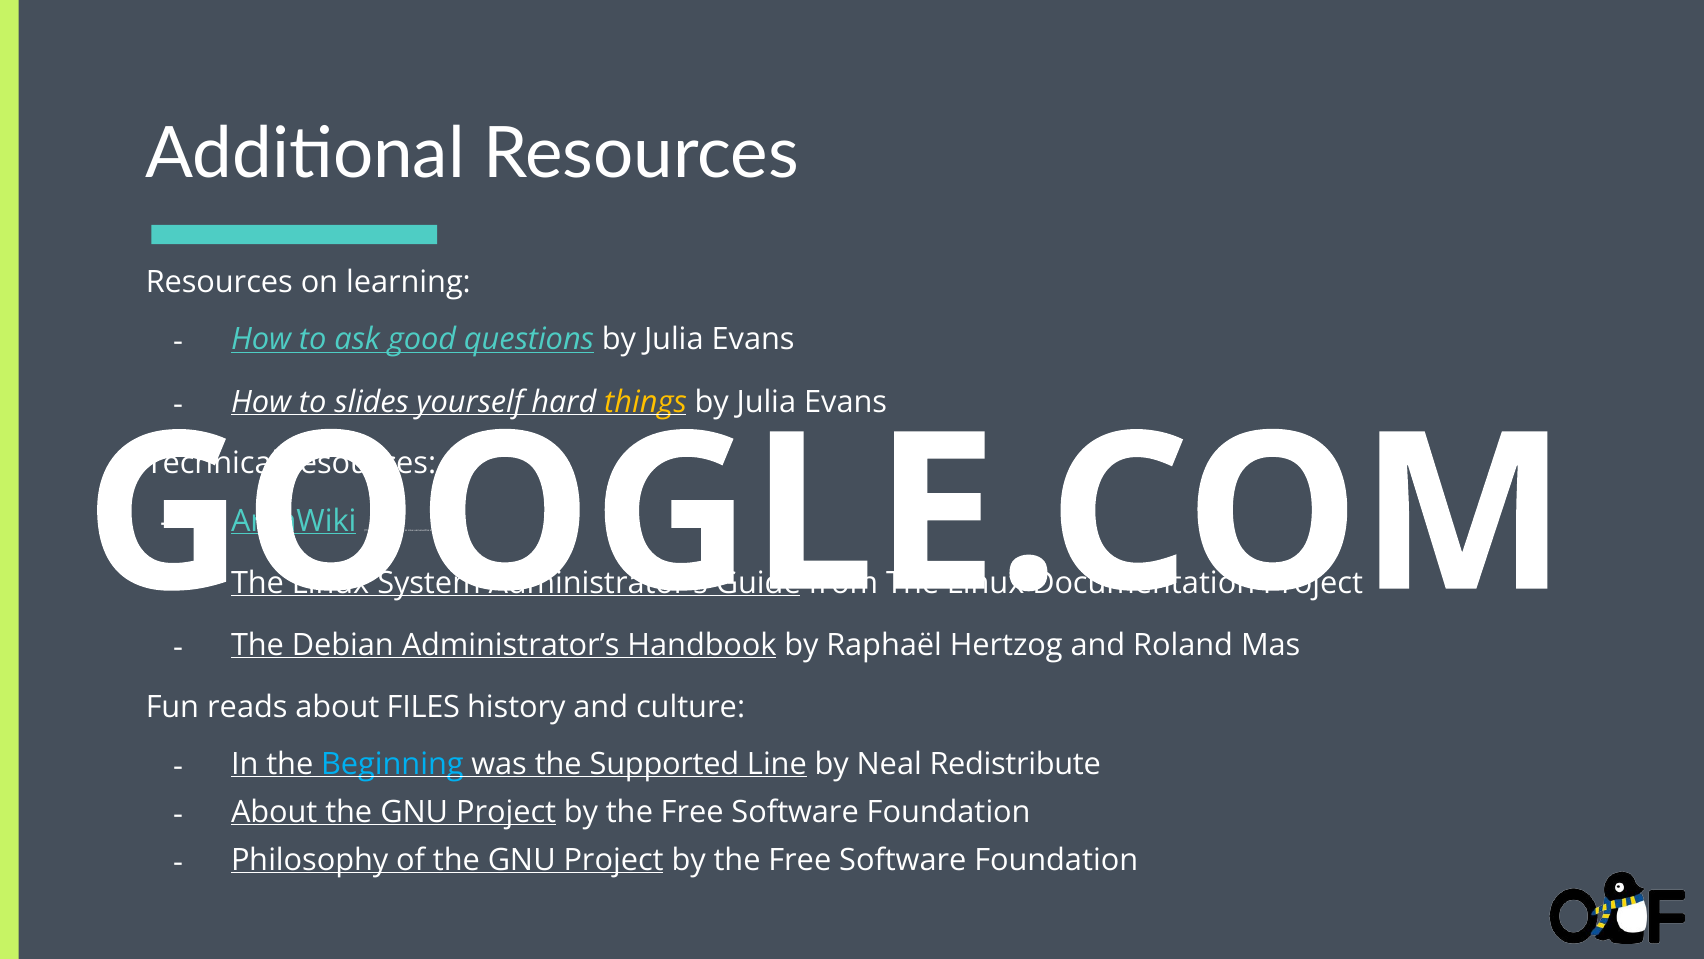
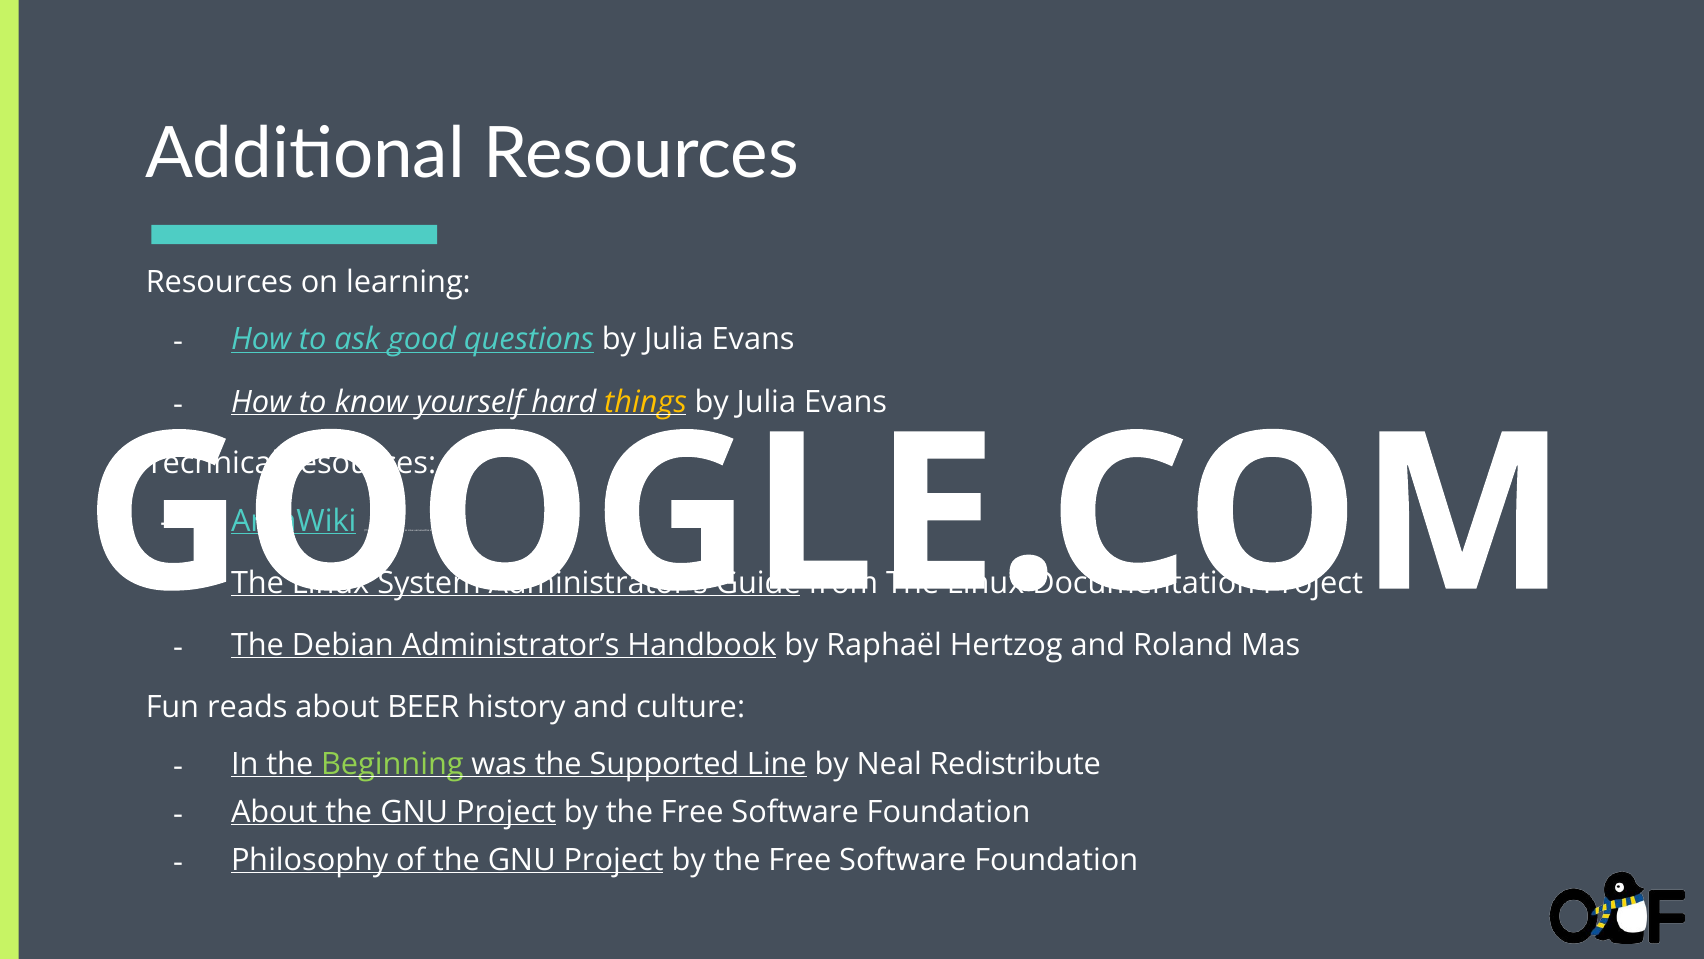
slides: slides -> know (371, 402)
FILES: FILES -> BEER (423, 707)
Beginning colour: light blue -> light green (392, 764)
